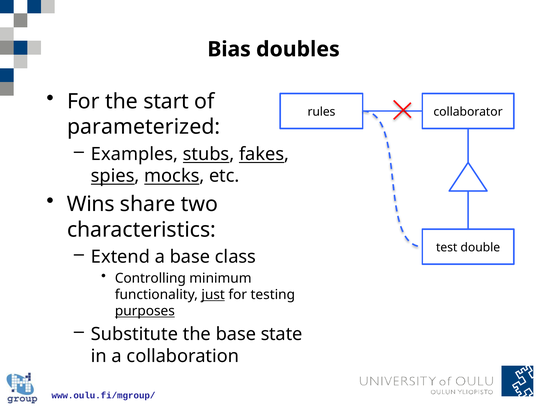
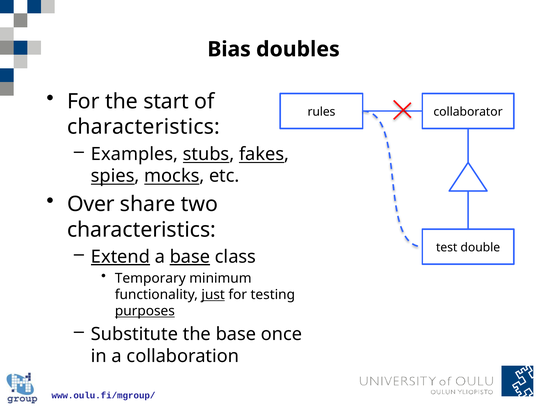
parameterized: parameterized -> characteristics (144, 127)
Wins: Wins -> Over (91, 204)
Extend underline: none -> present (120, 257)
base underline: none -> present (190, 257)
Controlling: Controlling -> Temporary (150, 279)
state: state -> once (281, 334)
